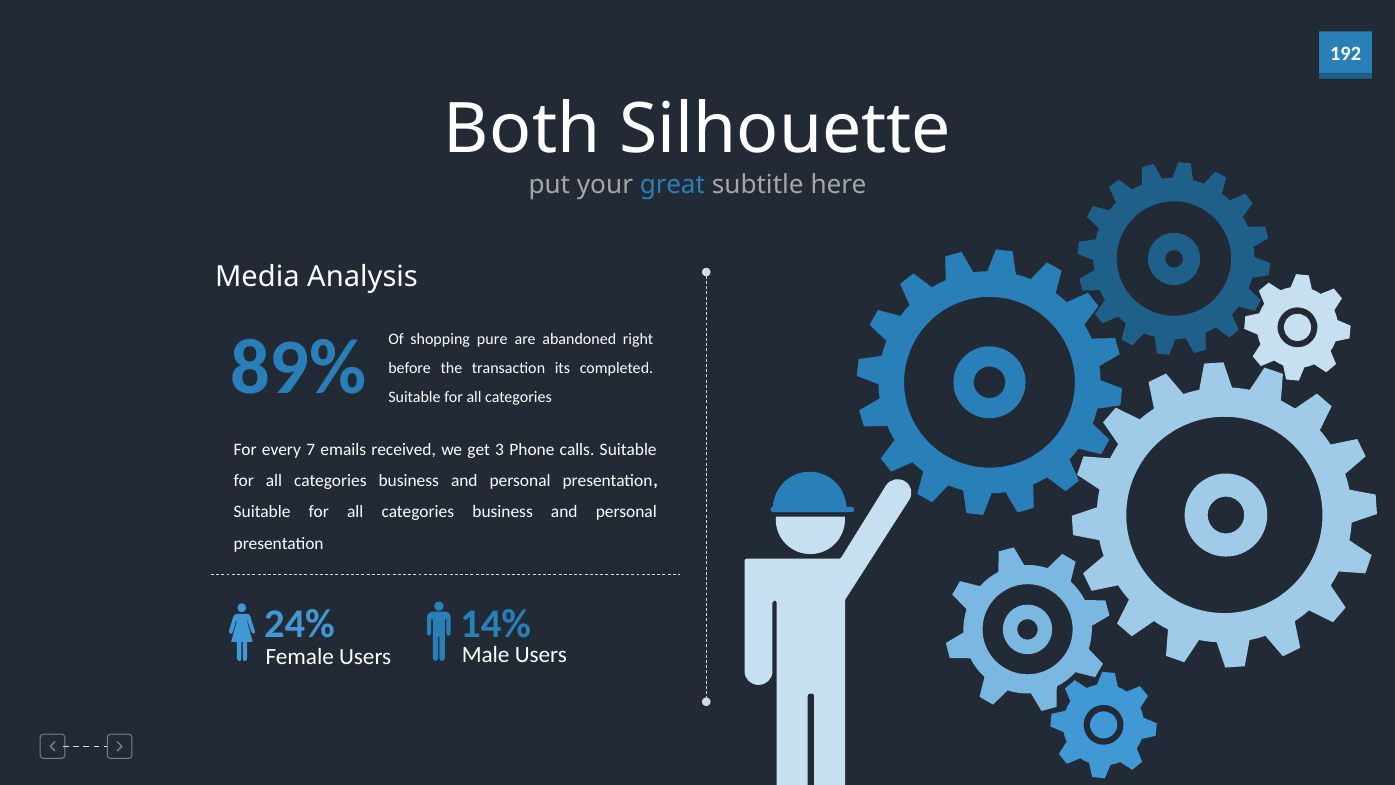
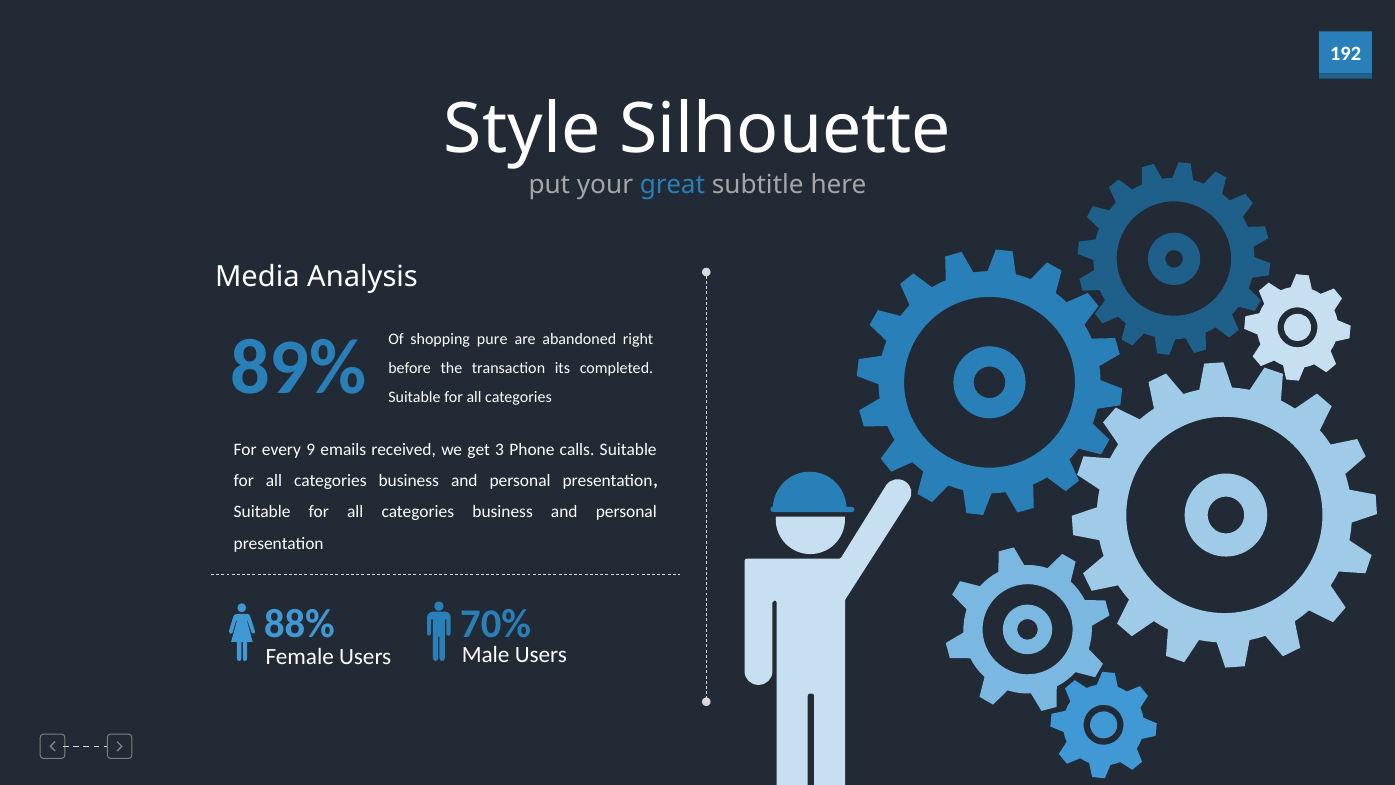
Both: Both -> Style (522, 130)
7: 7 -> 9 (311, 449)
24%: 24% -> 88% (299, 623)
14%: 14% -> 70% (496, 623)
